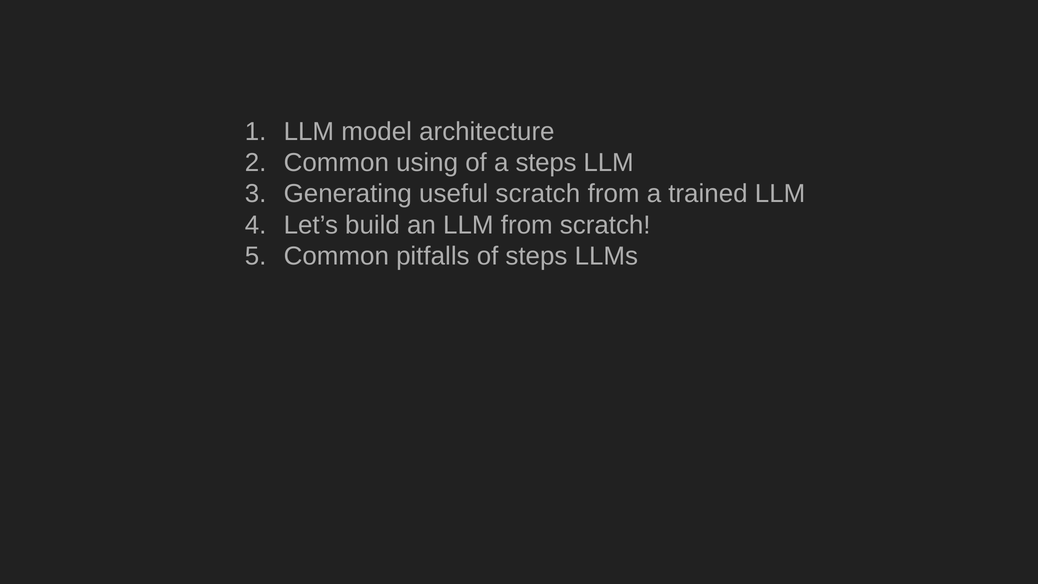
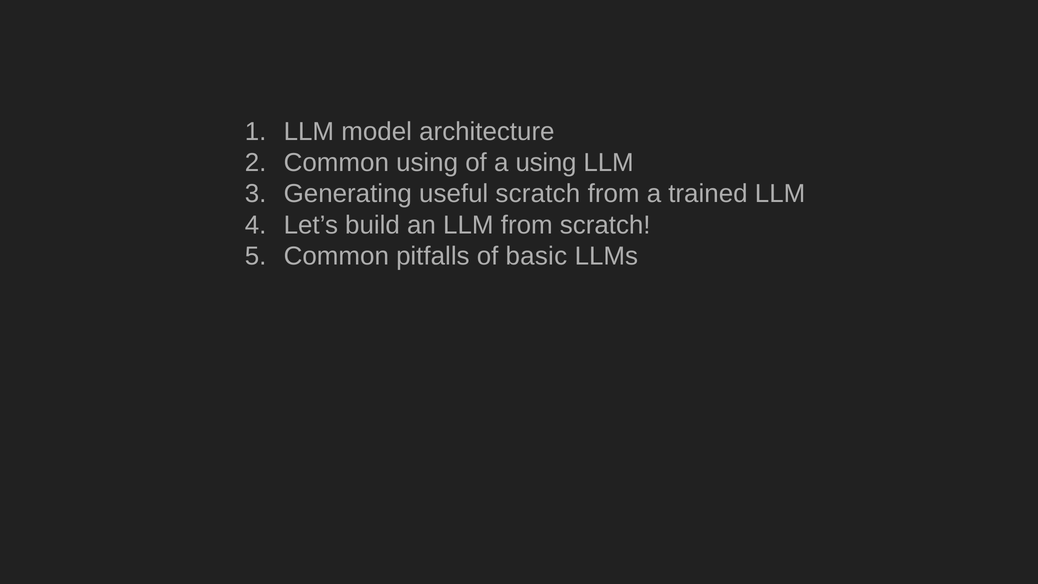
a steps: steps -> using (546, 163)
of steps: steps -> basic (536, 256)
